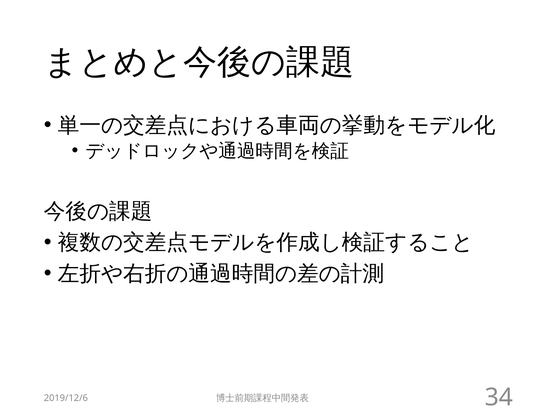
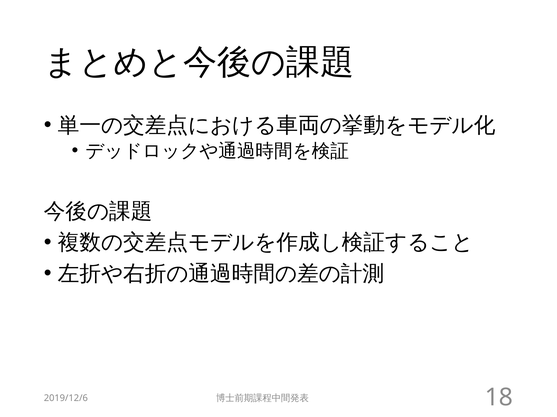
34: 34 -> 18 (499, 398)
